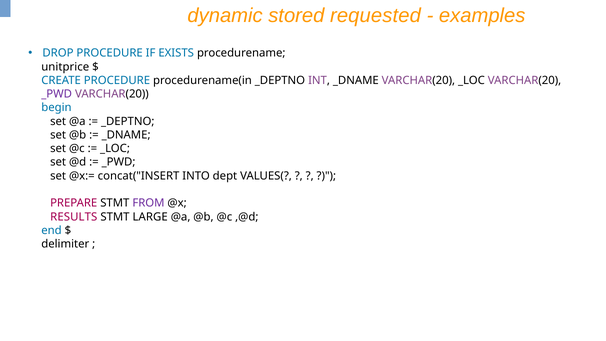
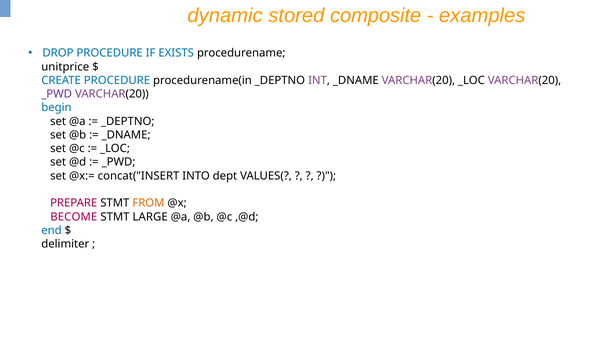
requested: requested -> composite (376, 16)
FROM colour: purple -> orange (148, 203)
RESULTS: RESULTS -> BECOME (74, 217)
